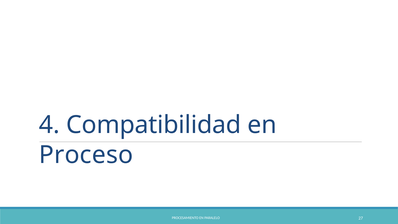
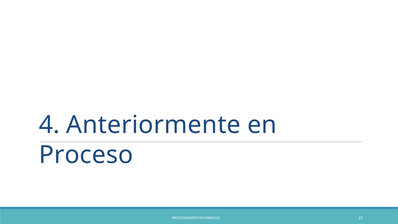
Compatibilidad: Compatibilidad -> Anteriormente (153, 125)
